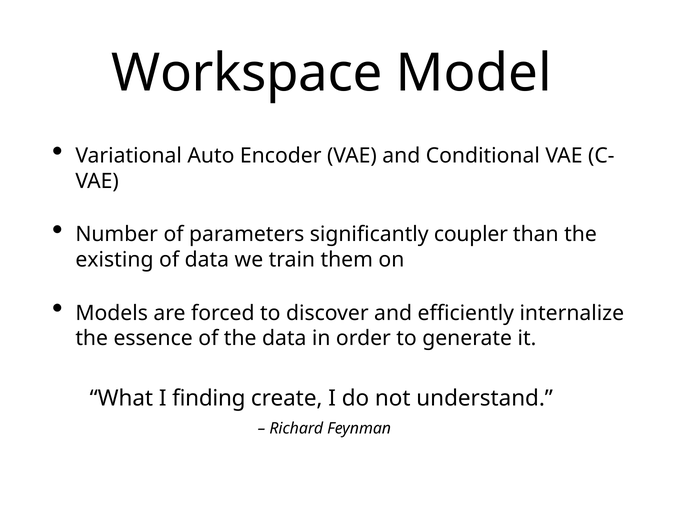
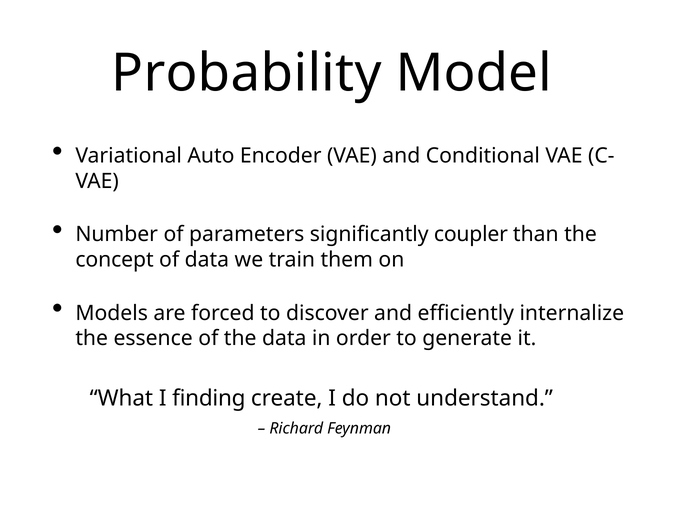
Workspace: Workspace -> Probability (247, 73)
existing: existing -> concept (115, 260)
